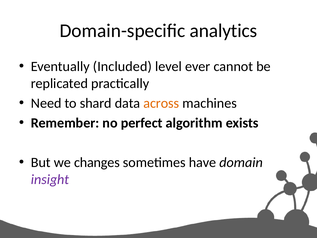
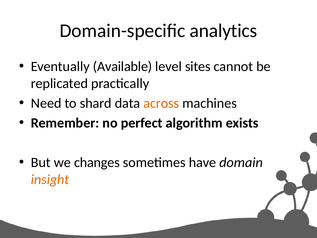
Included: Included -> Available (123, 67)
ever: ever -> sites (198, 67)
insight colour: purple -> orange (50, 179)
